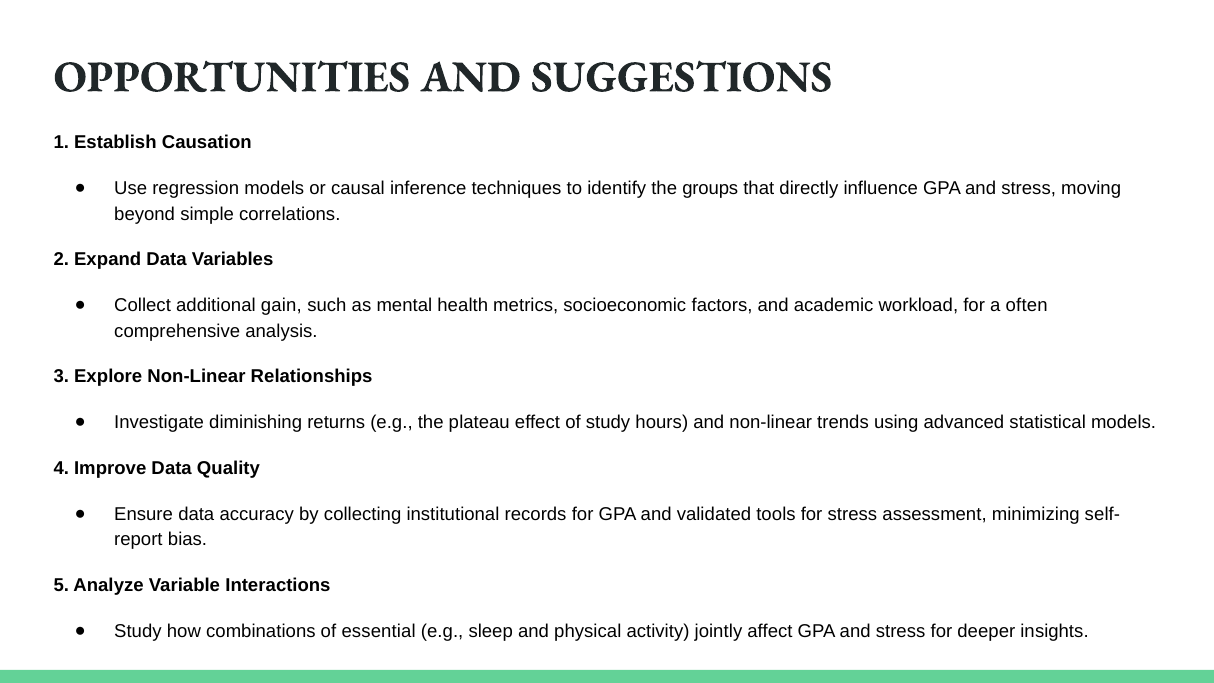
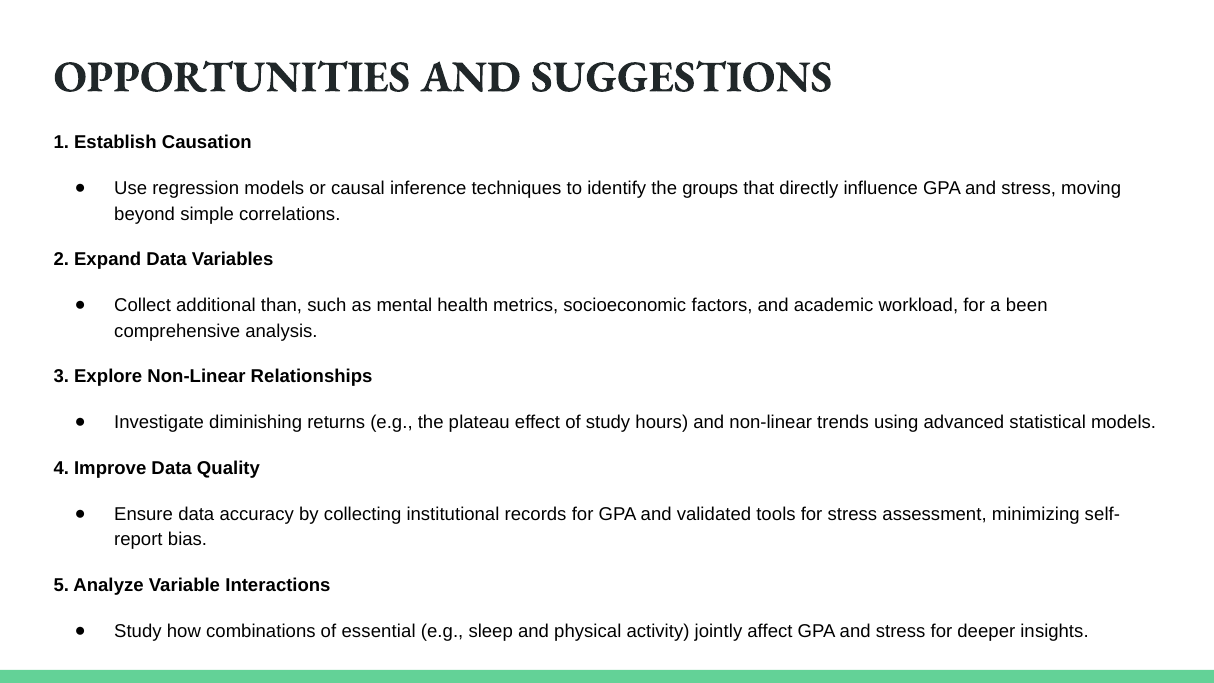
gain: gain -> than (281, 305)
often: often -> been (1027, 305)
